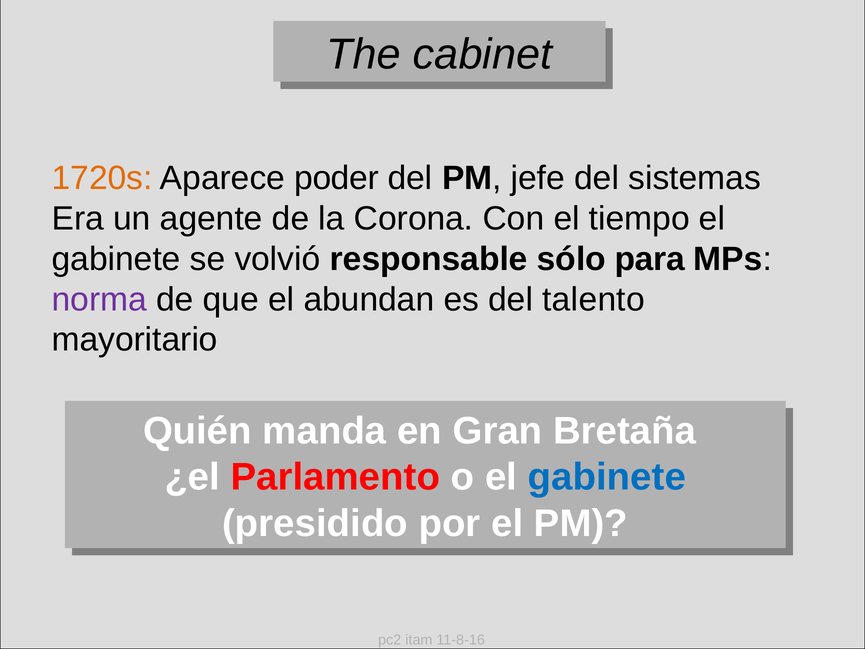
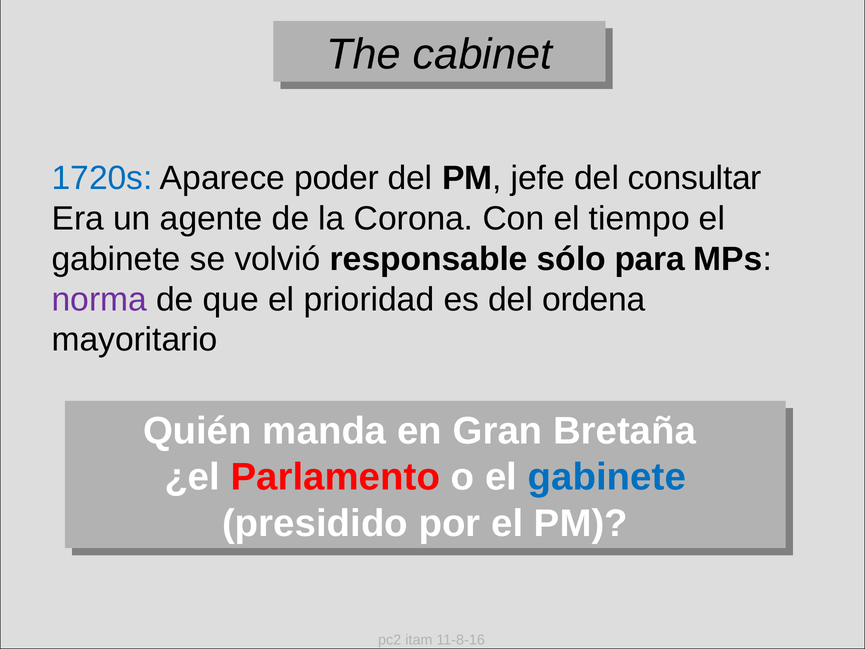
1720s colour: orange -> blue (102, 178)
sistemas: sistemas -> consultar (695, 178)
abundan: abundan -> prioridad (369, 299)
talento: talento -> ordena (594, 299)
